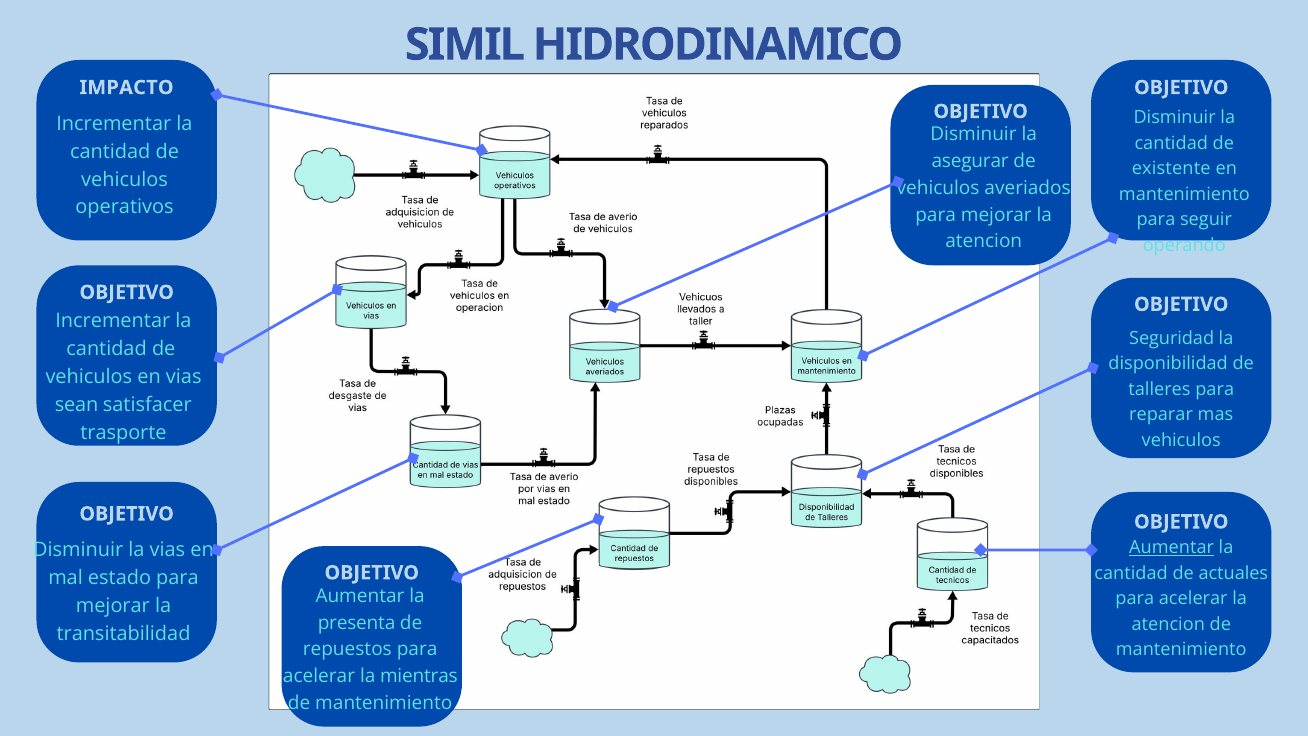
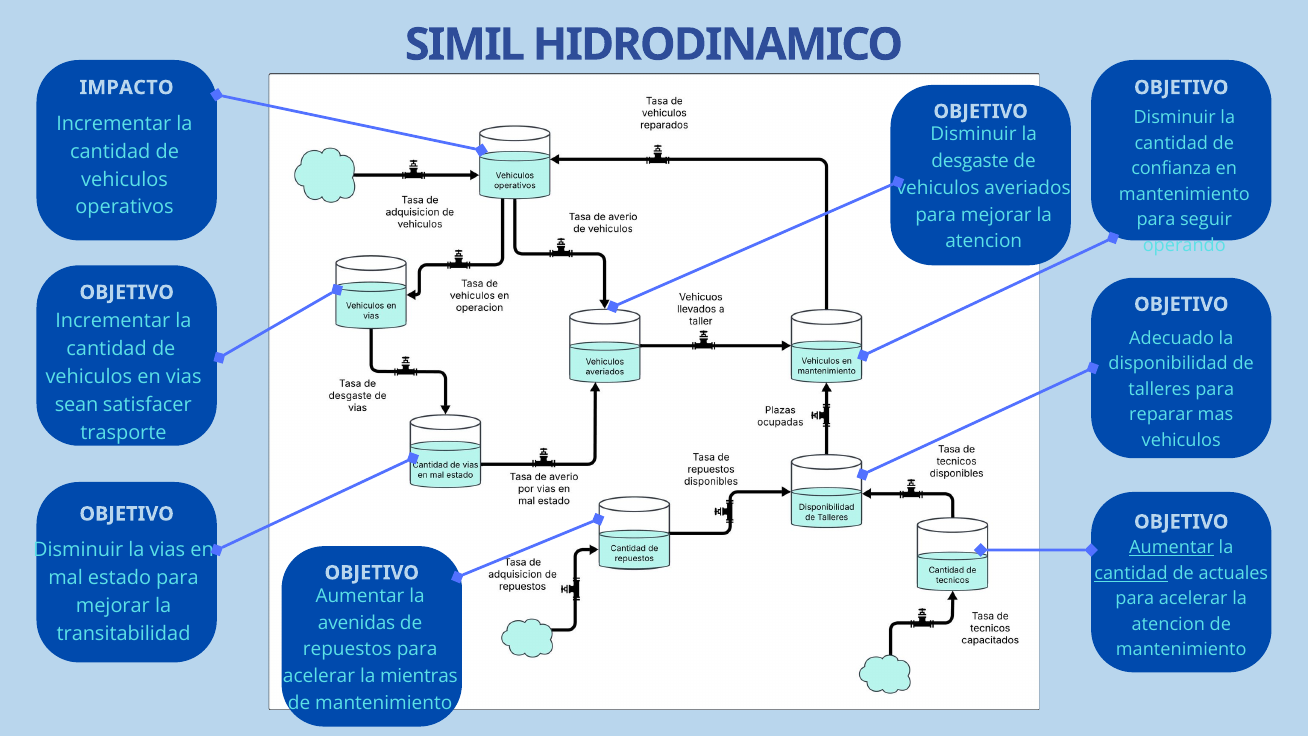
asegurar: asegurar -> desgaste (970, 161)
existente: existente -> confianza (1171, 169)
Seguridad: Seguridad -> Adecuado (1172, 338)
cantidad underline: none -> present (1131, 573)
presenta: presenta -> avenidas (357, 623)
